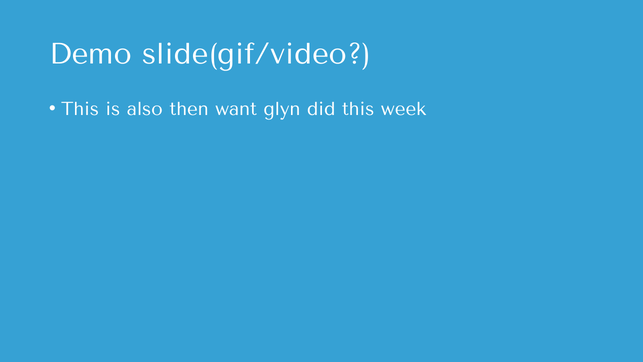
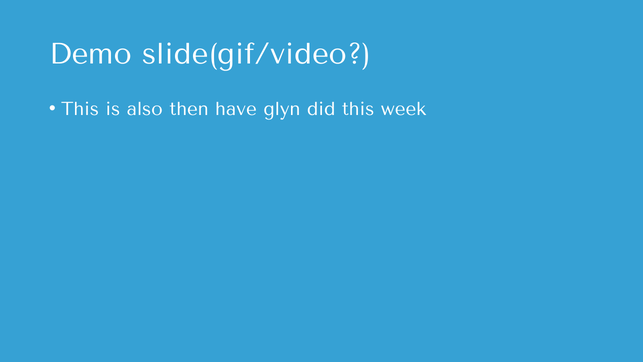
want: want -> have (236, 109)
